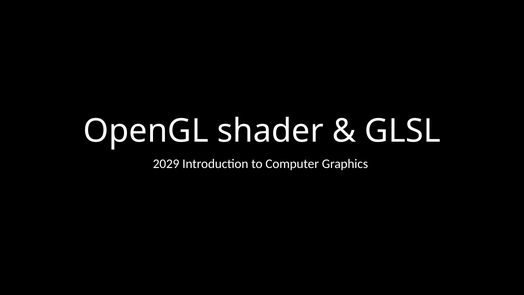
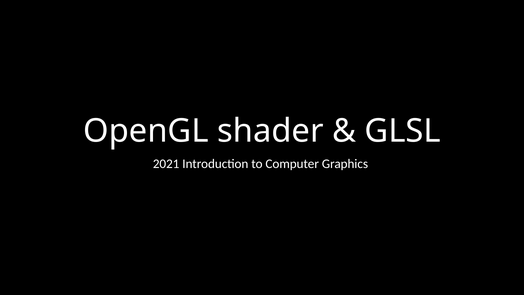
2029: 2029 -> 2021 (166, 164)
